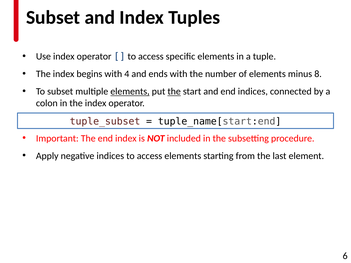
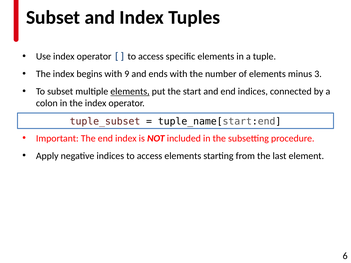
4: 4 -> 9 (127, 74)
8: 8 -> 3 (318, 74)
the underline: present -> none (174, 92)
